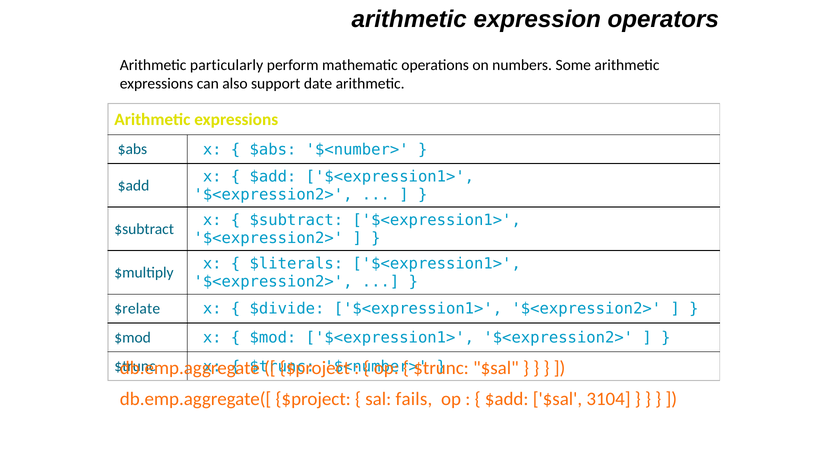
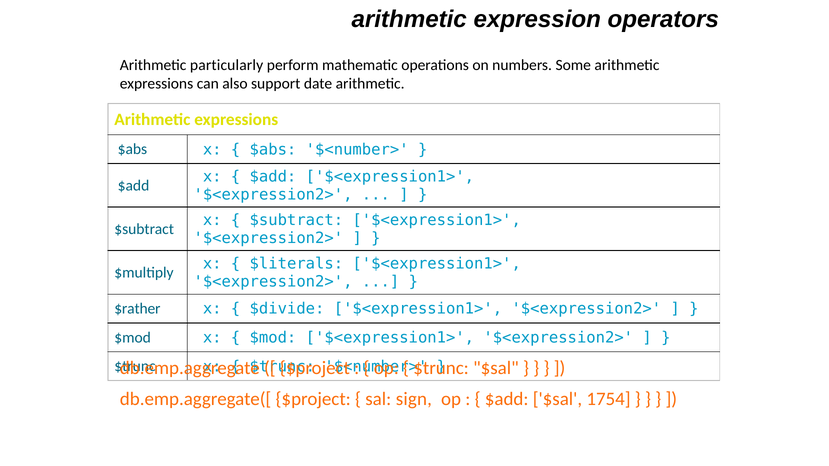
$relate: $relate -> $rather (137, 309)
fails: fails -> sign (414, 399)
3104: 3104 -> 1754 (609, 399)
